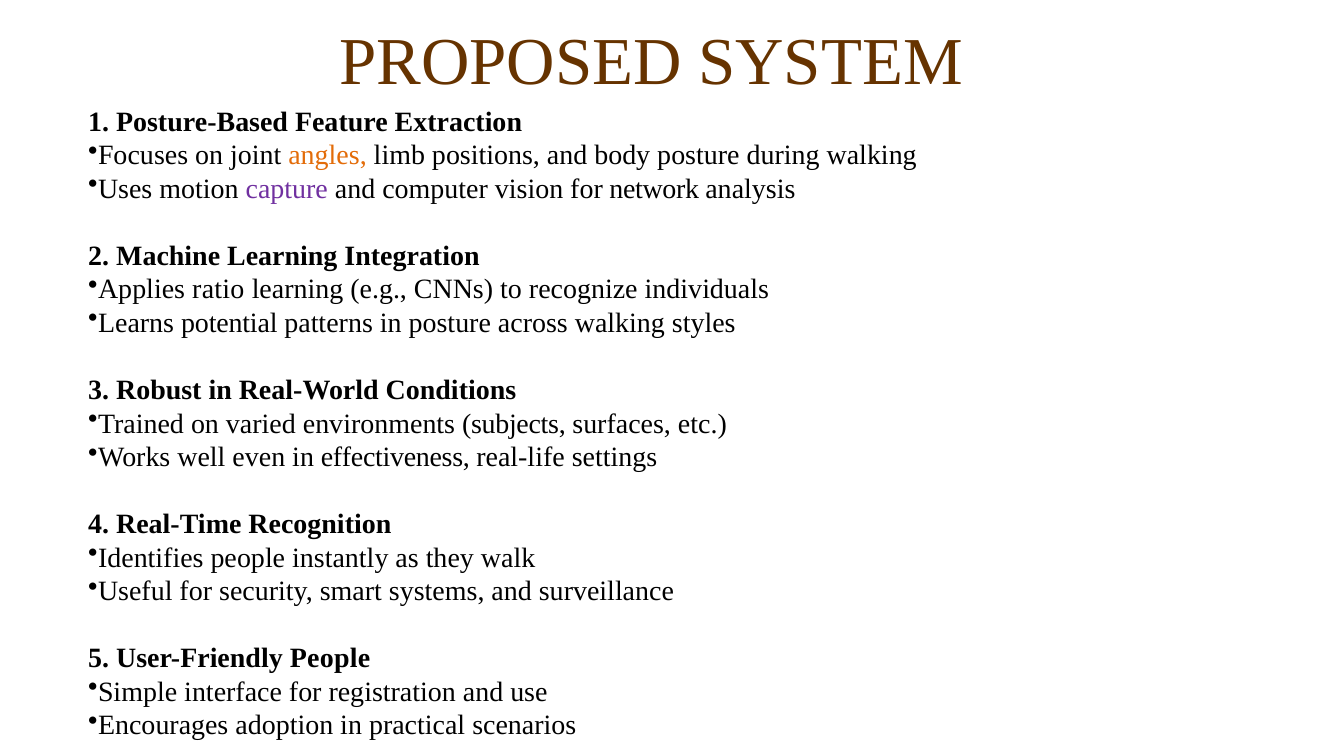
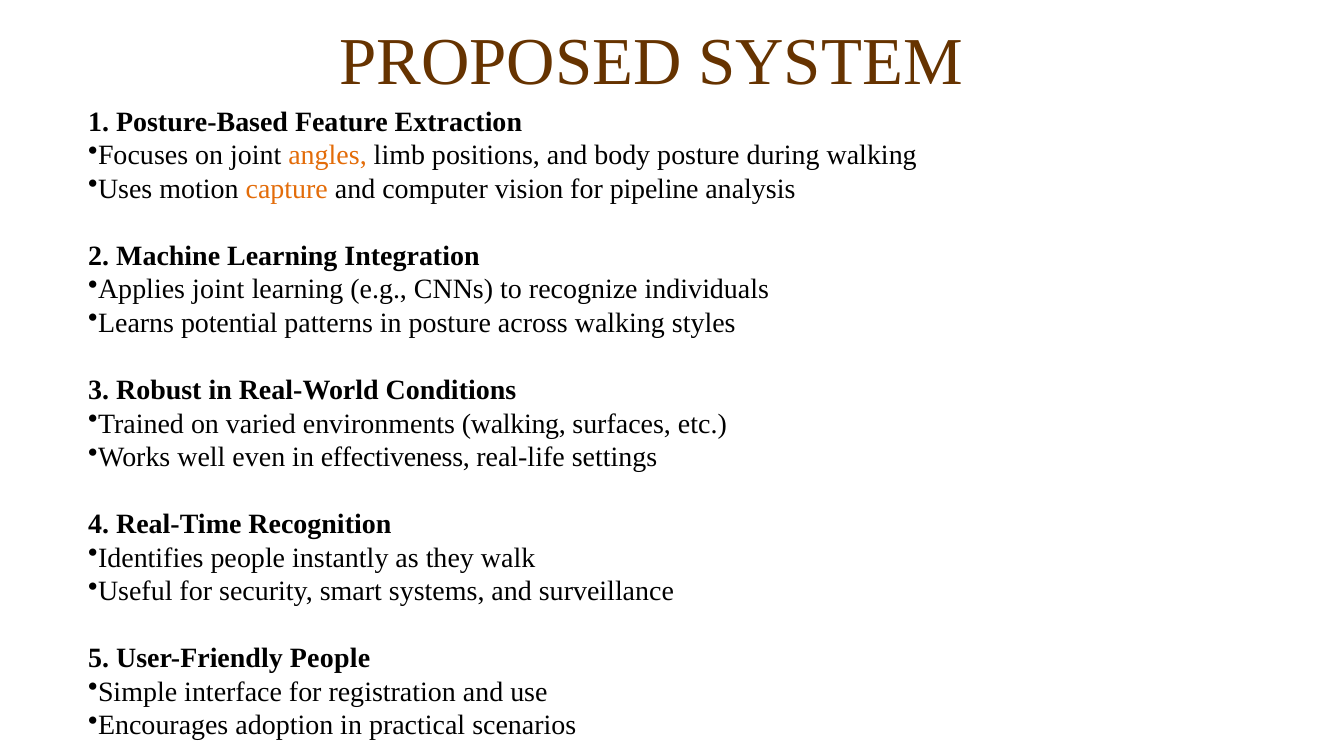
capture colour: purple -> orange (287, 189)
network: network -> pipeline (654, 189)
Applies ratio: ratio -> joint (218, 290)
environments subjects: subjects -> walking (514, 424)
